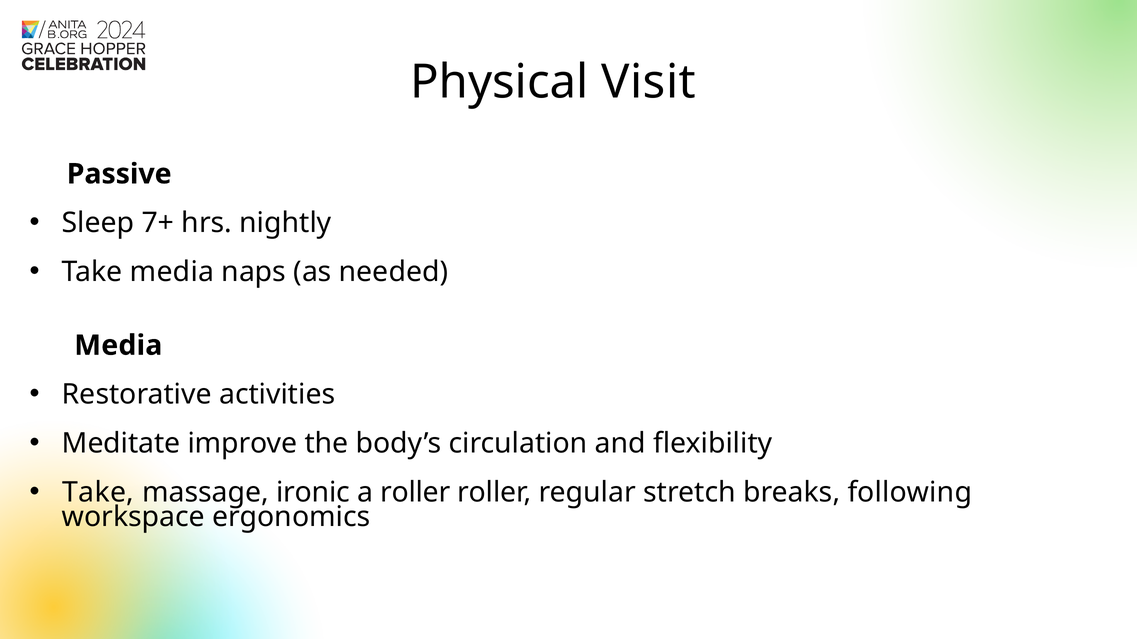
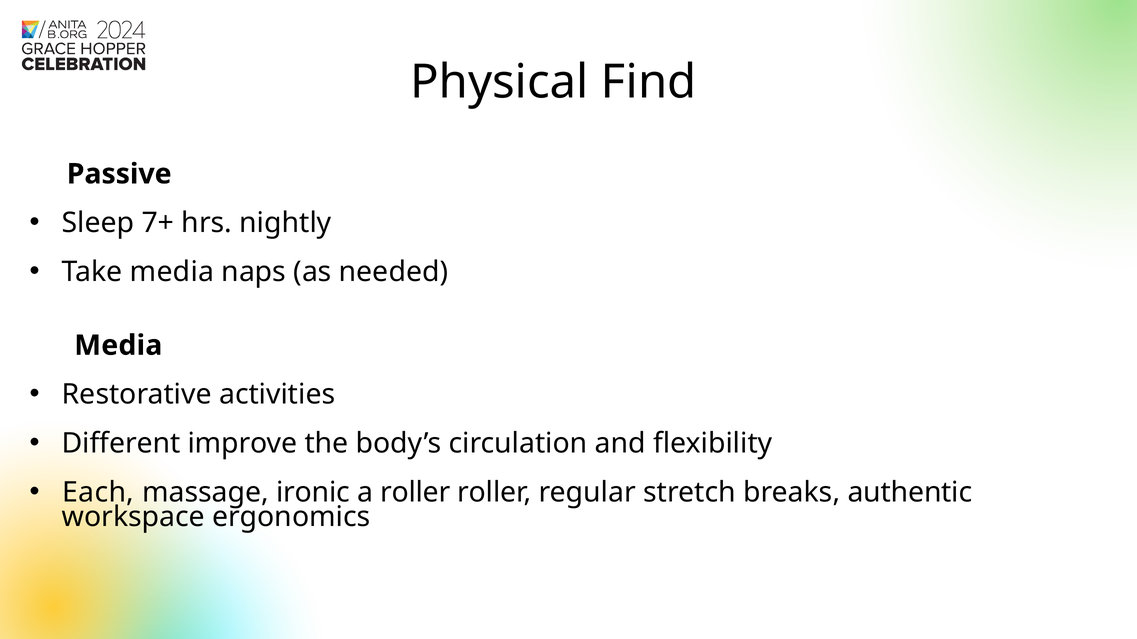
Visit: Visit -> Find (649, 82)
Meditate: Meditate -> Different (121, 444)
Take: Take -> Each (98, 493)
following: following -> authentic (910, 493)
